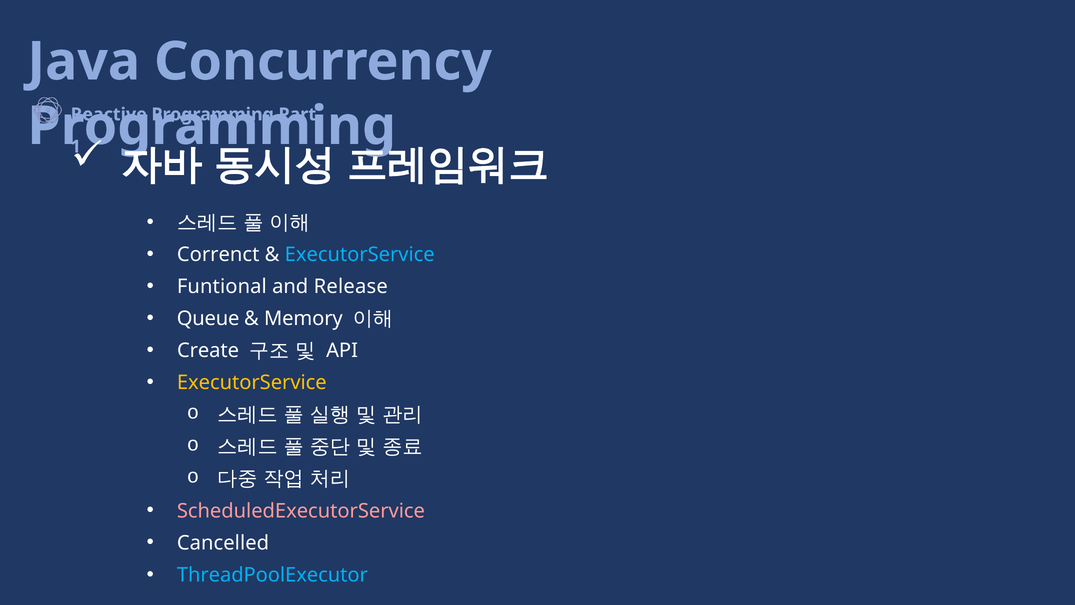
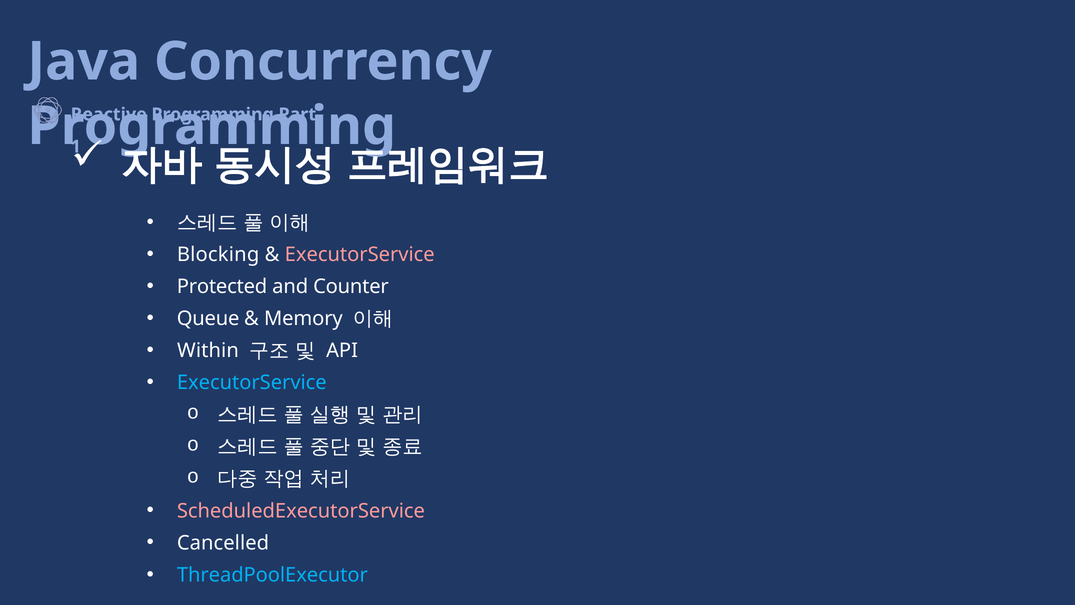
Correnct: Correnct -> Blocking (218, 254)
ExecutorService colour: light blue -> pink (360, 254)
Funtional: Funtional -> Protected (222, 286)
Release: Release -> Counter (351, 286)
Create: Create -> Within (208, 350)
ExecutorService colour: yellow -> light blue (252, 382)
